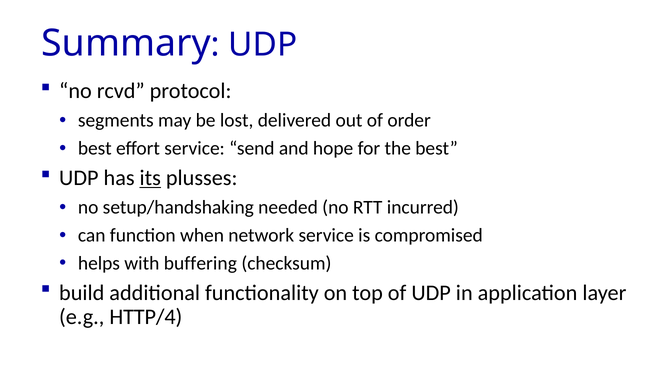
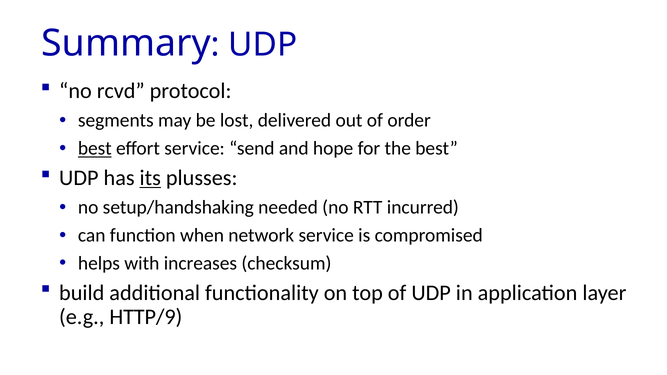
best underline: none -> present (95, 149)
buffering: buffering -> increases (200, 263)
HTTP/4: HTTP/4 -> HTTP/9 (146, 317)
